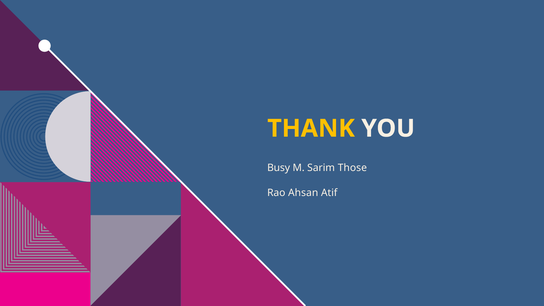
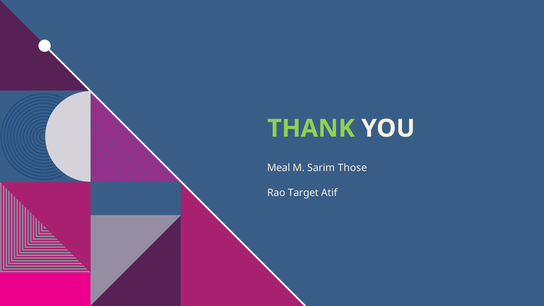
THANK colour: yellow -> light green (311, 128)
Busy: Busy -> Meal (279, 168)
Ahsan: Ahsan -> Target (303, 193)
